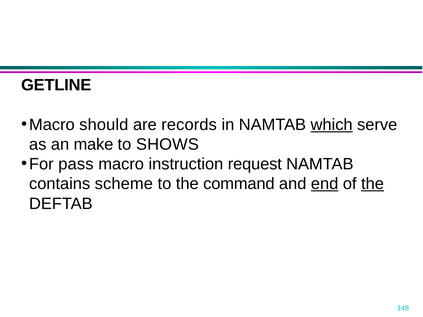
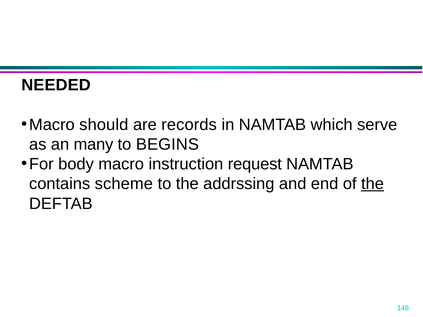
GETLINE: GETLINE -> NEEDED (56, 85)
which underline: present -> none (332, 125)
make: make -> many (93, 144)
SHOWS: SHOWS -> BEGINS (167, 144)
pass: pass -> body (76, 164)
command: command -> addrssing (239, 184)
end underline: present -> none (325, 184)
